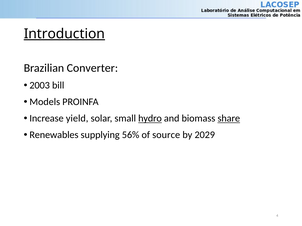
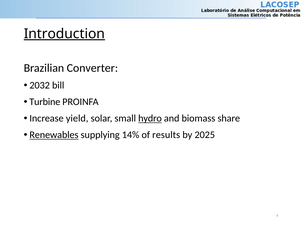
2003: 2003 -> 2032 (40, 86)
Models: Models -> Turbine (45, 102)
share underline: present -> none (229, 119)
Renewables underline: none -> present (54, 135)
56%: 56% -> 14% (131, 135)
source: source -> results (166, 135)
2029: 2029 -> 2025 (205, 135)
